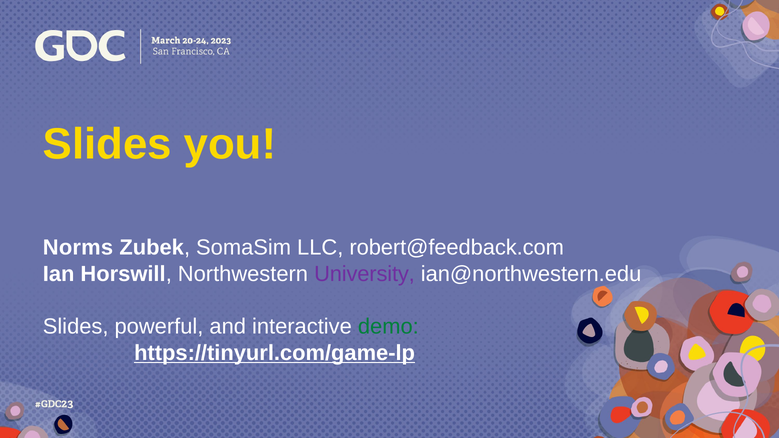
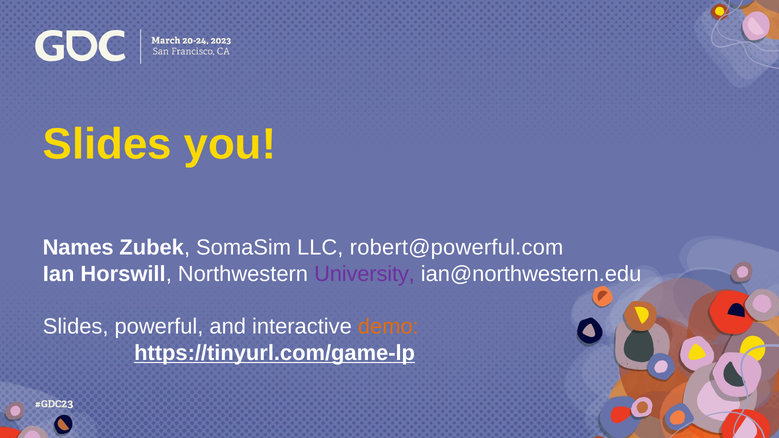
Norms: Norms -> Names (78, 248)
robert@feedback.com: robert@feedback.com -> robert@powerful.com (457, 248)
demo colour: green -> orange (388, 327)
